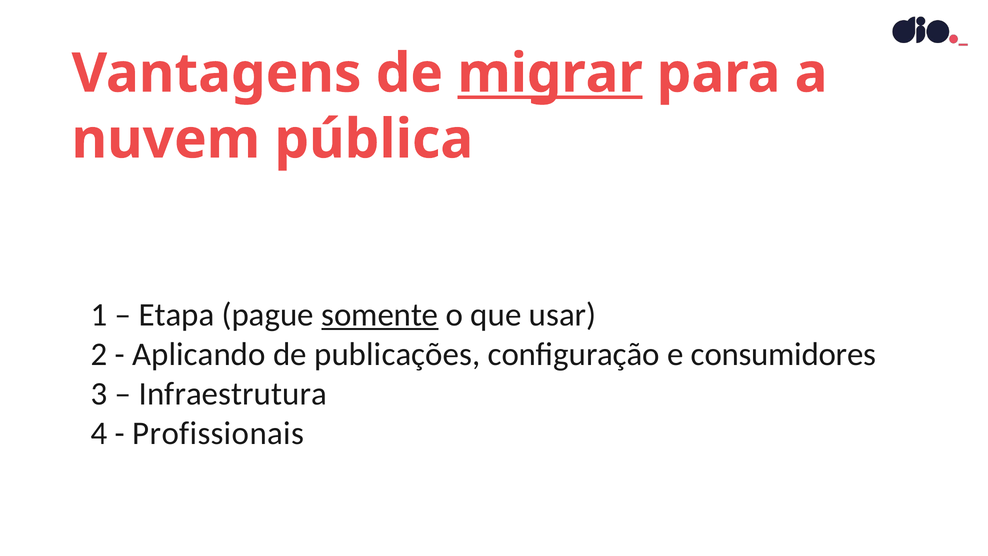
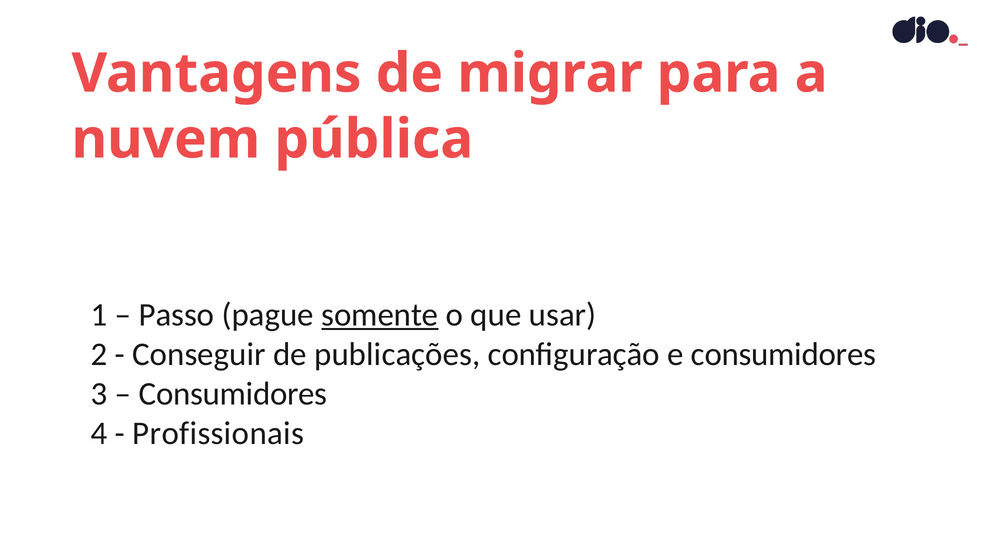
migrar underline: present -> none (550, 73)
Etapa: Etapa -> Passo (177, 315)
Aplicando: Aplicando -> Conseguir (199, 354)
Infraestrutura: Infraestrutura -> Consumidores (233, 394)
